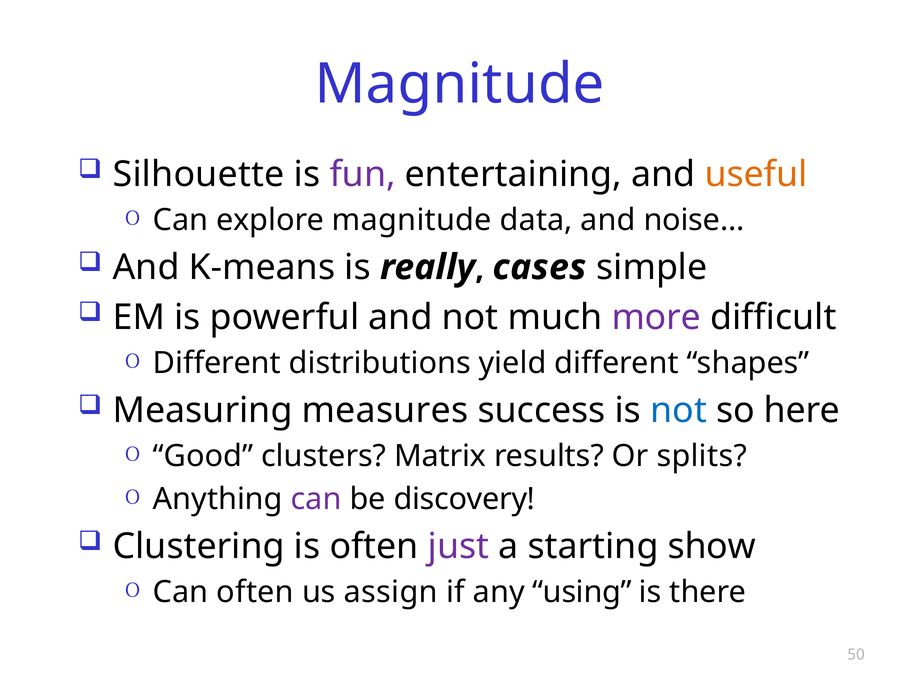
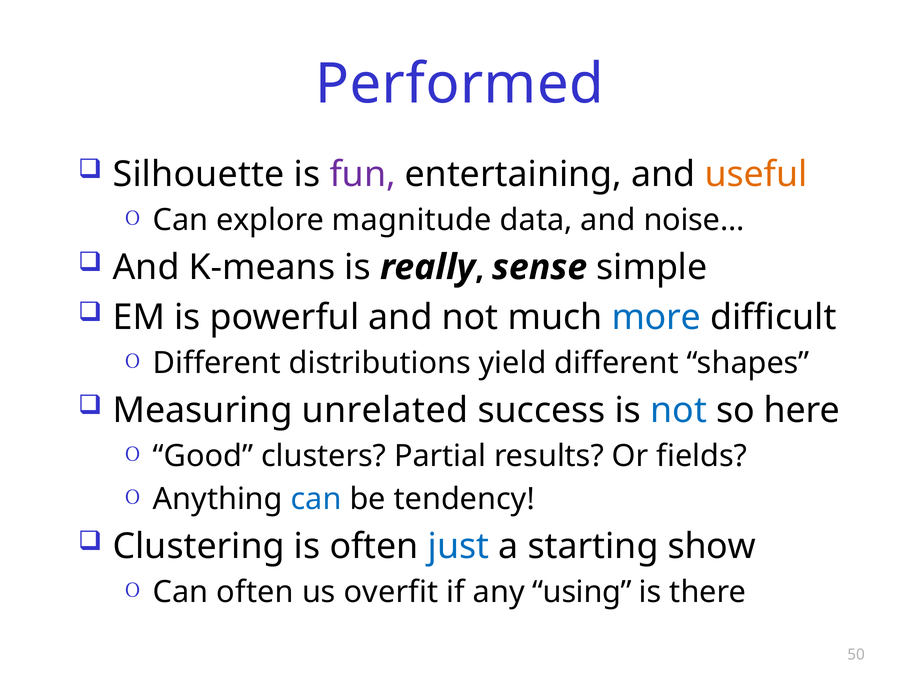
Magnitude: Magnitude -> Performed (459, 84)
cases: cases -> sense (540, 267)
more colour: purple -> blue (656, 317)
measures: measures -> unrelated (385, 410)
Matrix: Matrix -> Partial (440, 456)
splits: splits -> fields (702, 456)
can colour: purple -> blue (316, 499)
discovery: discovery -> tendency (464, 499)
just colour: purple -> blue (458, 546)
assign: assign -> overfit (391, 592)
